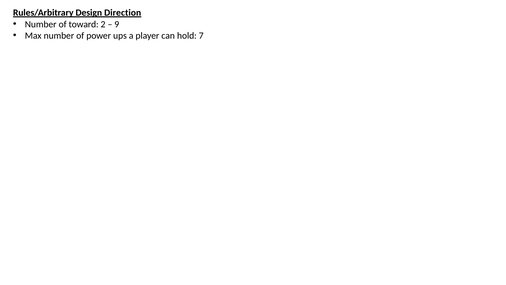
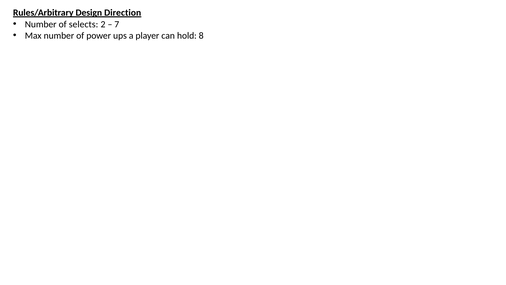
toward: toward -> selects (84, 24)
9: 9 -> 7 (117, 24)
7: 7 -> 8 (201, 36)
